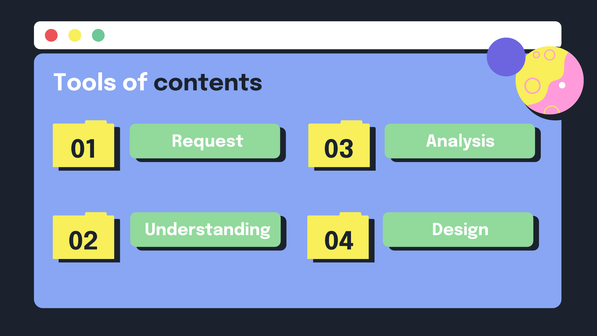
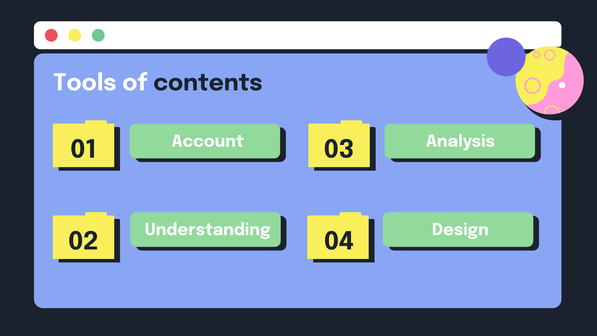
Request: Request -> Account (208, 141)
